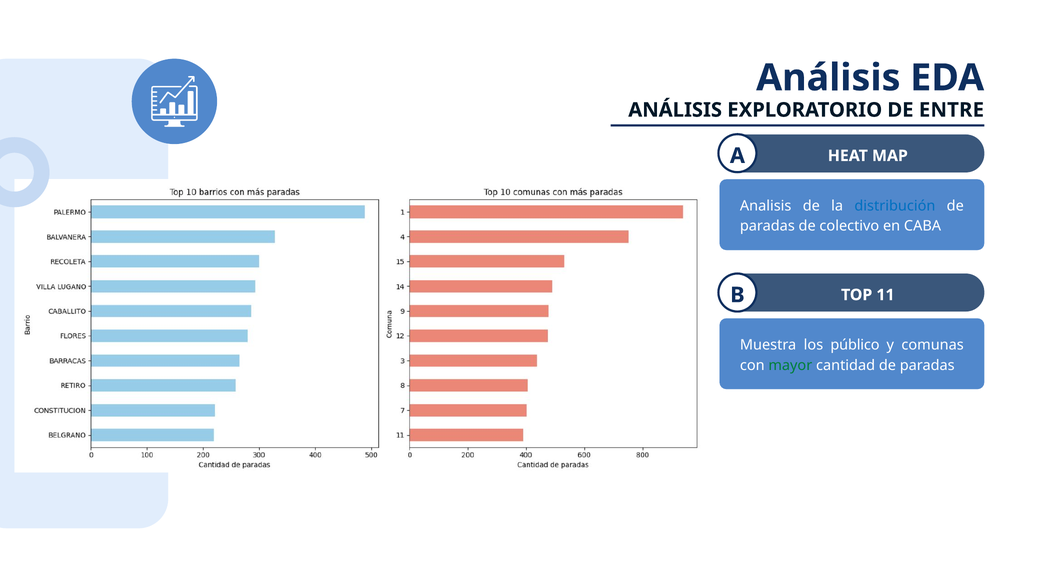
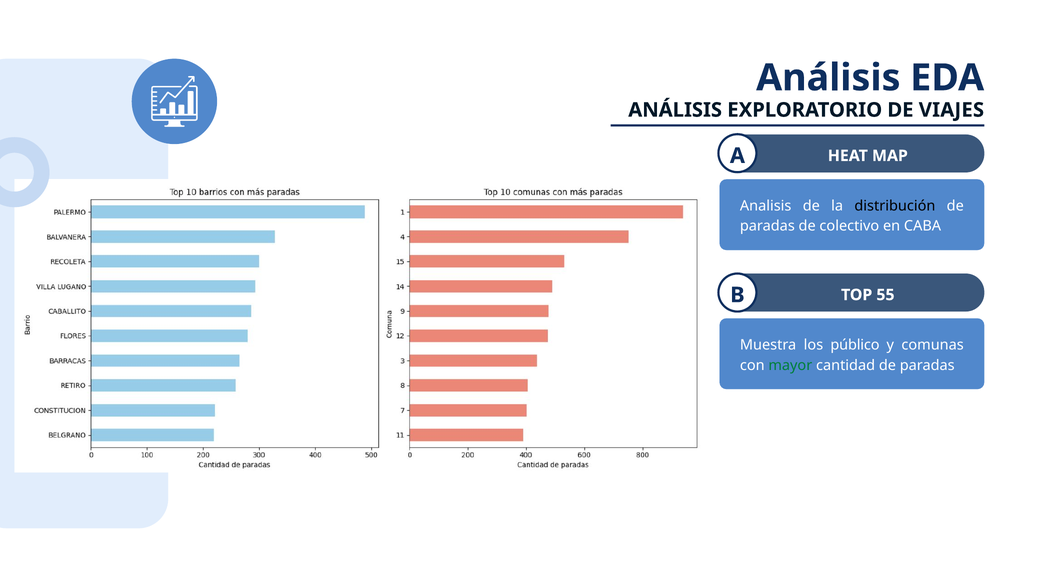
ENTRE: ENTRE -> VIAJES (951, 110)
distribución colour: blue -> black (895, 206)
11: 11 -> 55 (885, 295)
